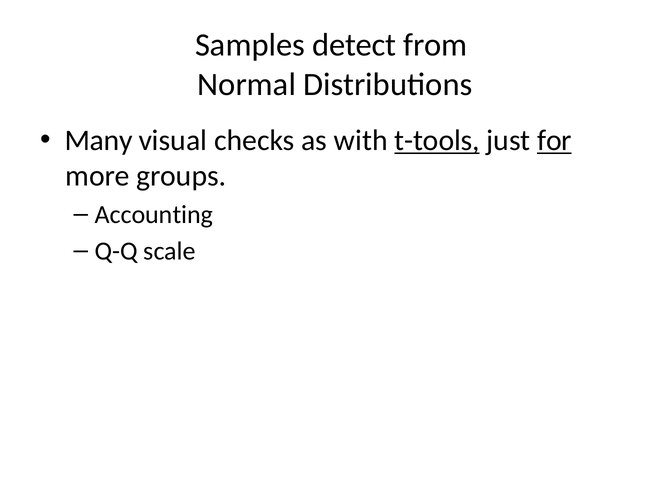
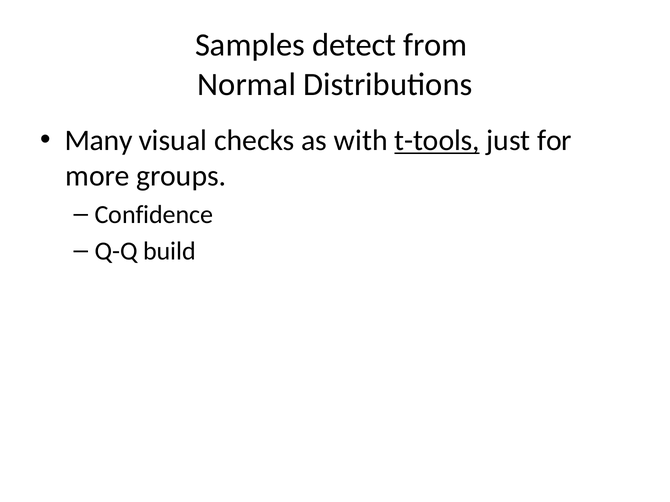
for underline: present -> none (554, 141)
Accounting: Accounting -> Confidence (154, 215)
scale: scale -> build (170, 251)
